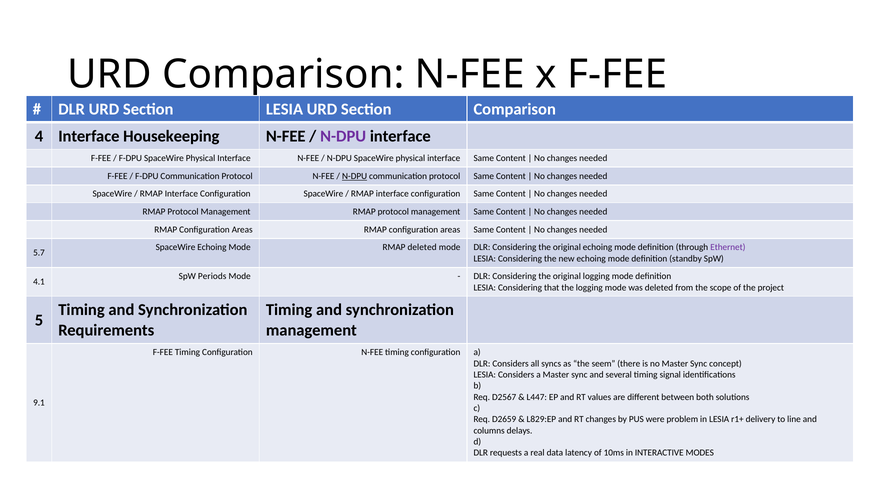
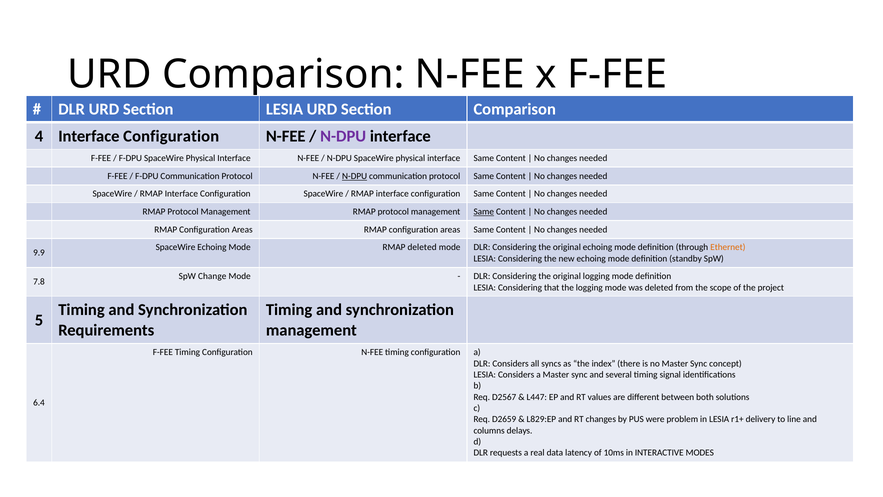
4 Interface Housekeeping: Housekeeping -> Configuration (171, 136)
Same underline: none -> present (484, 212)
Ethernet colour: purple -> orange (728, 247)
5.7: 5.7 -> 9.9 (39, 253)
Periods: Periods -> Change (212, 276)
4.1: 4.1 -> 7.8 (39, 282)
seem: seem -> index (604, 363)
9.1: 9.1 -> 6.4 (39, 402)
